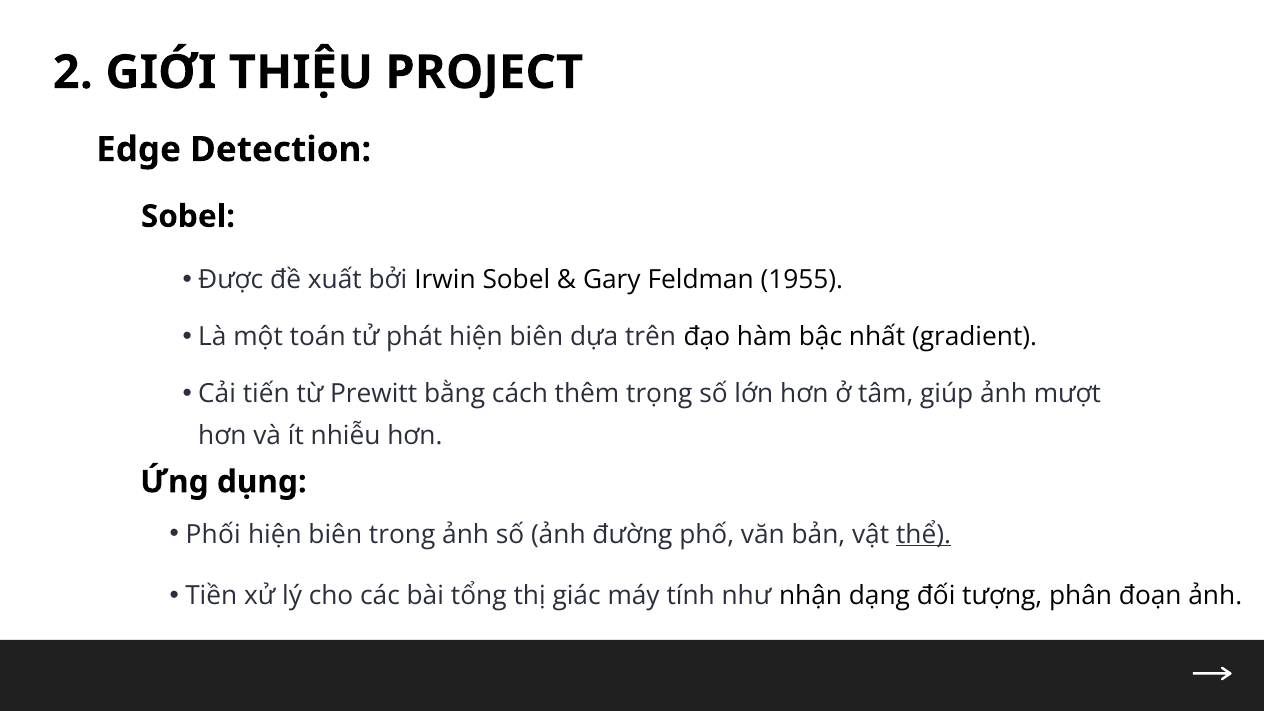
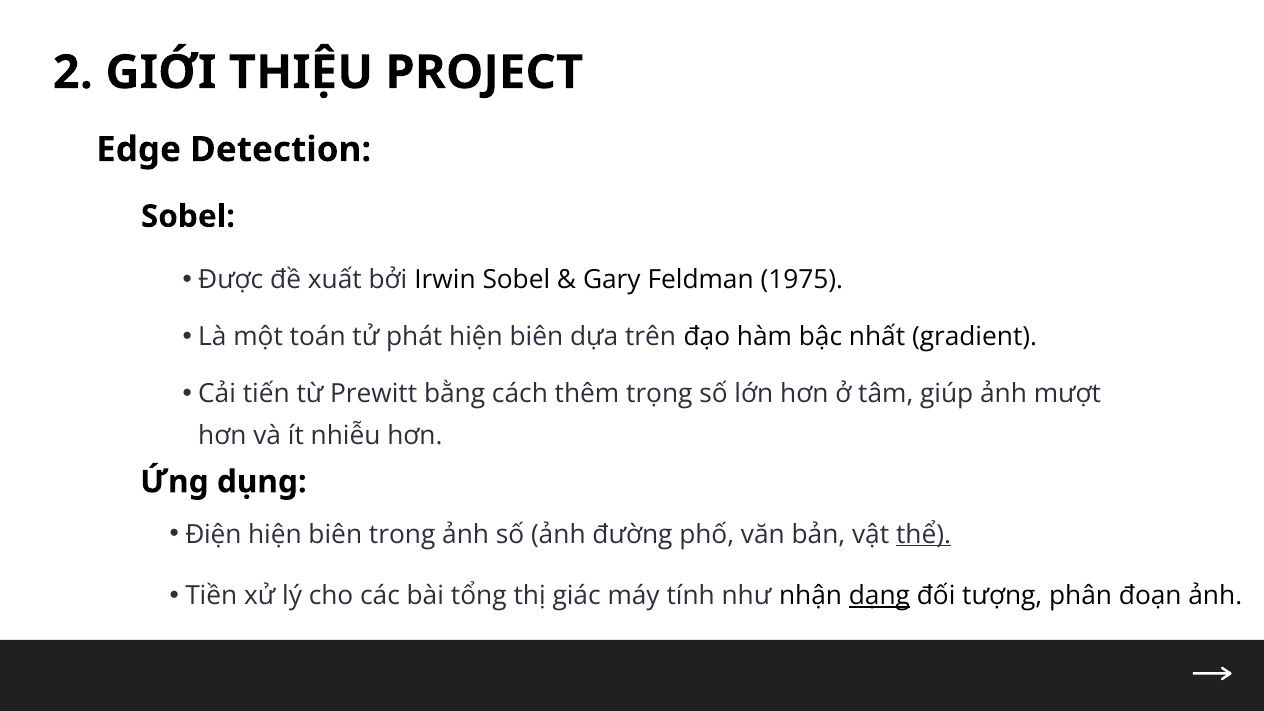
1955: 1955 -> 1975 (802, 280)
Phối: Phối -> Điện (213, 534)
dạng underline: none -> present (879, 596)
